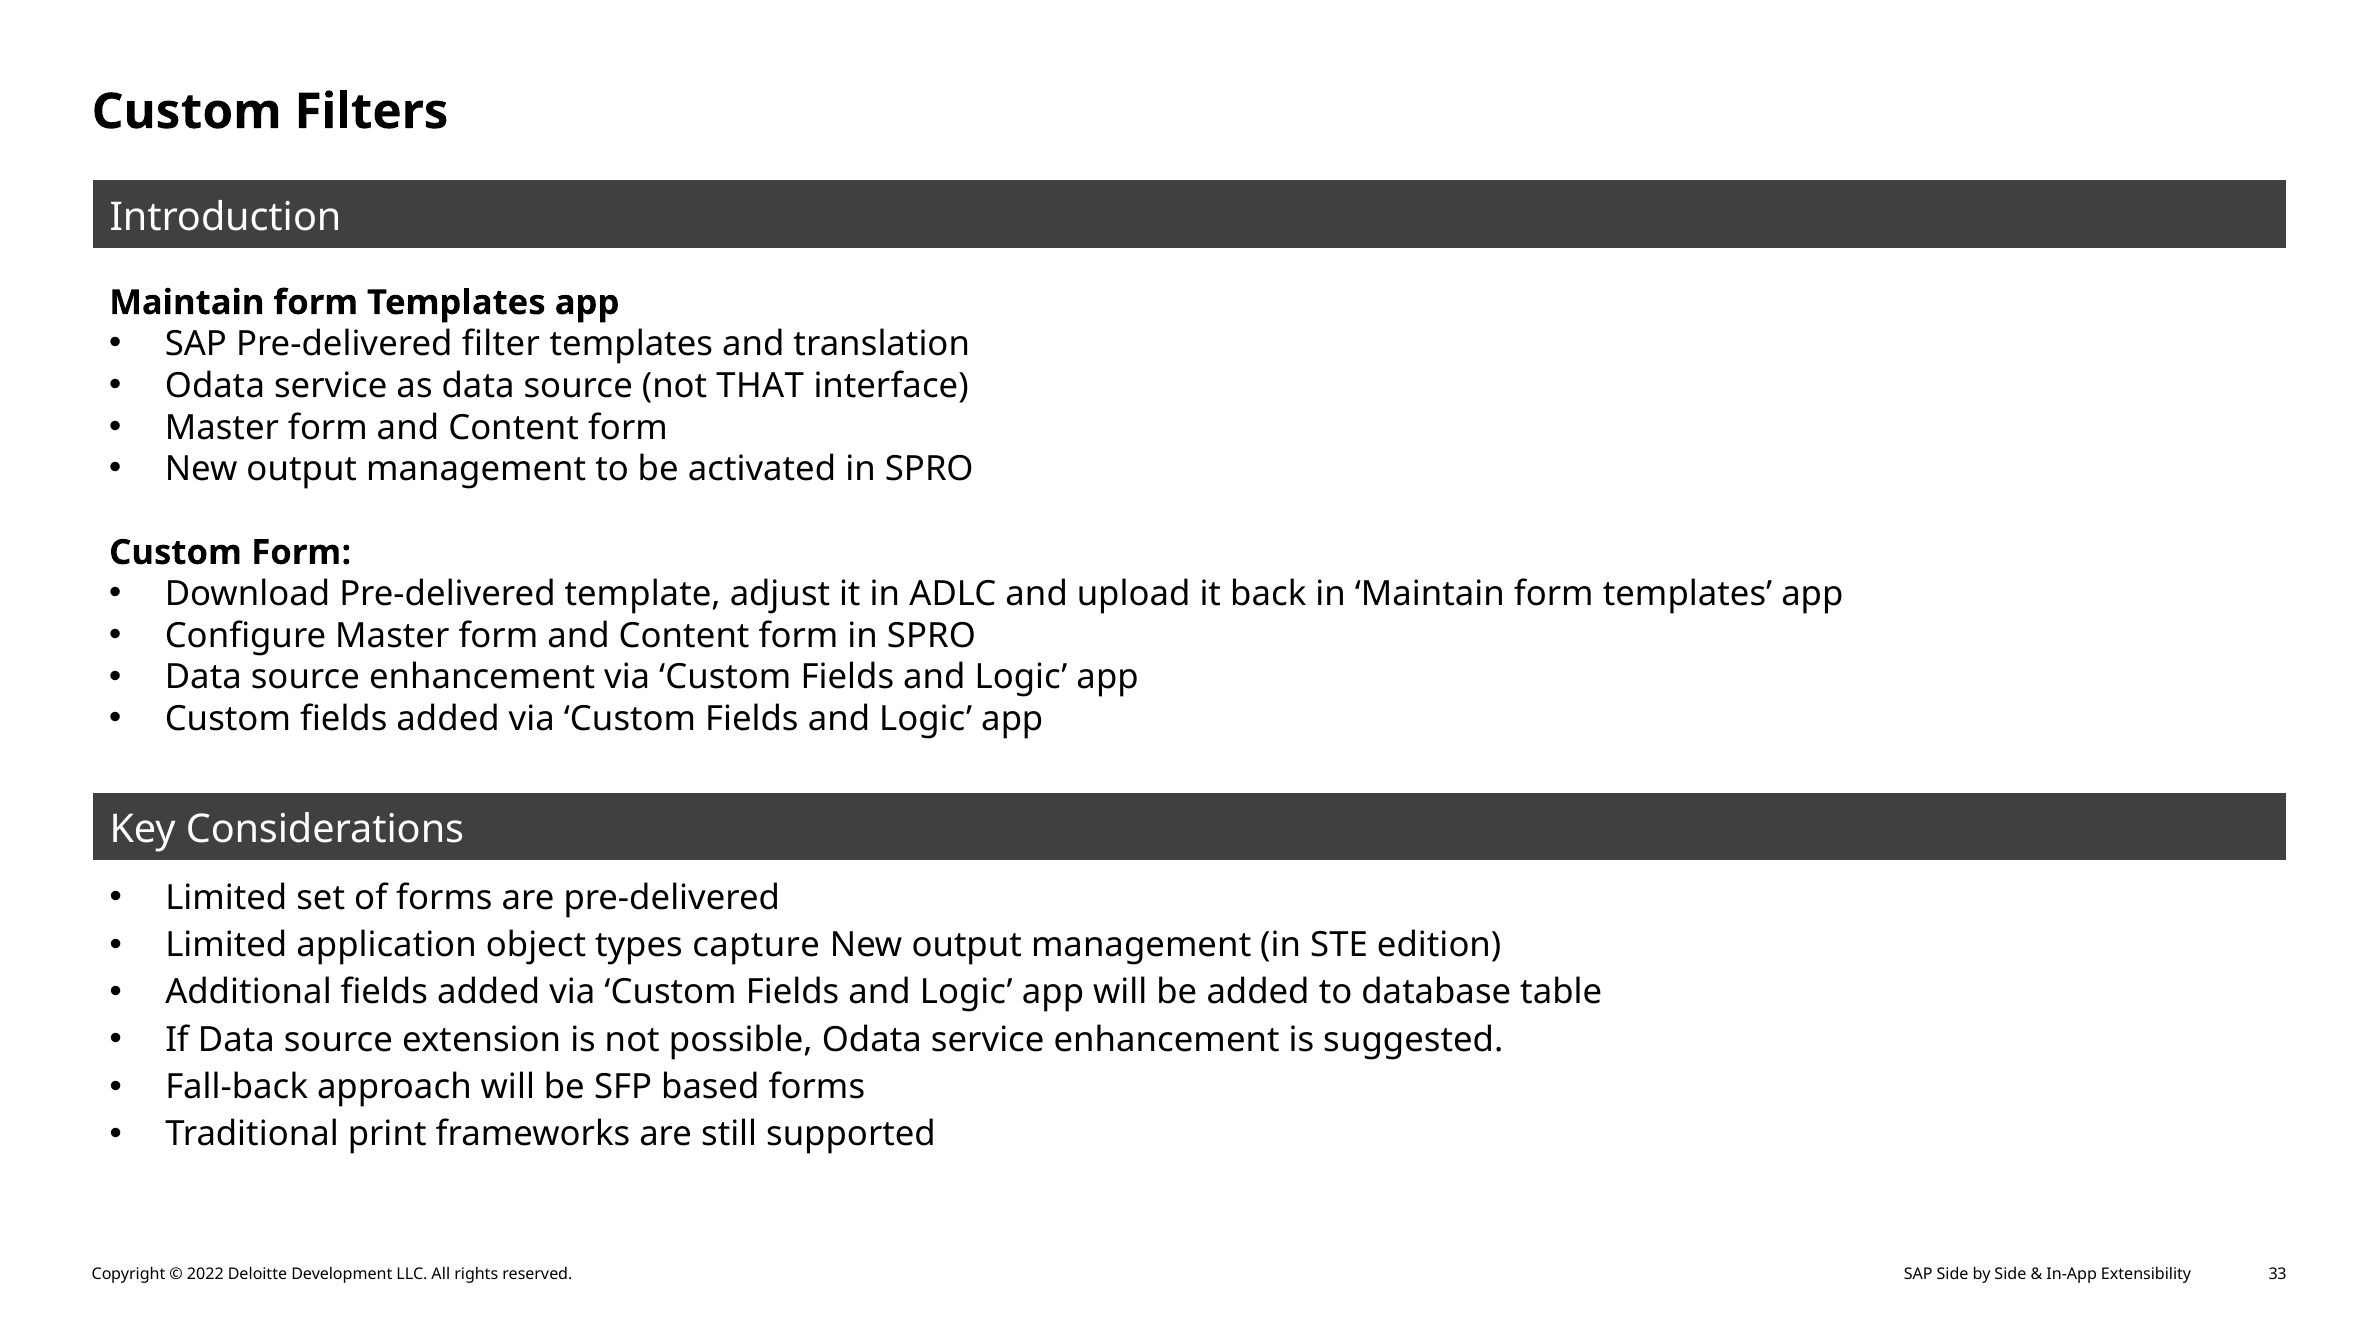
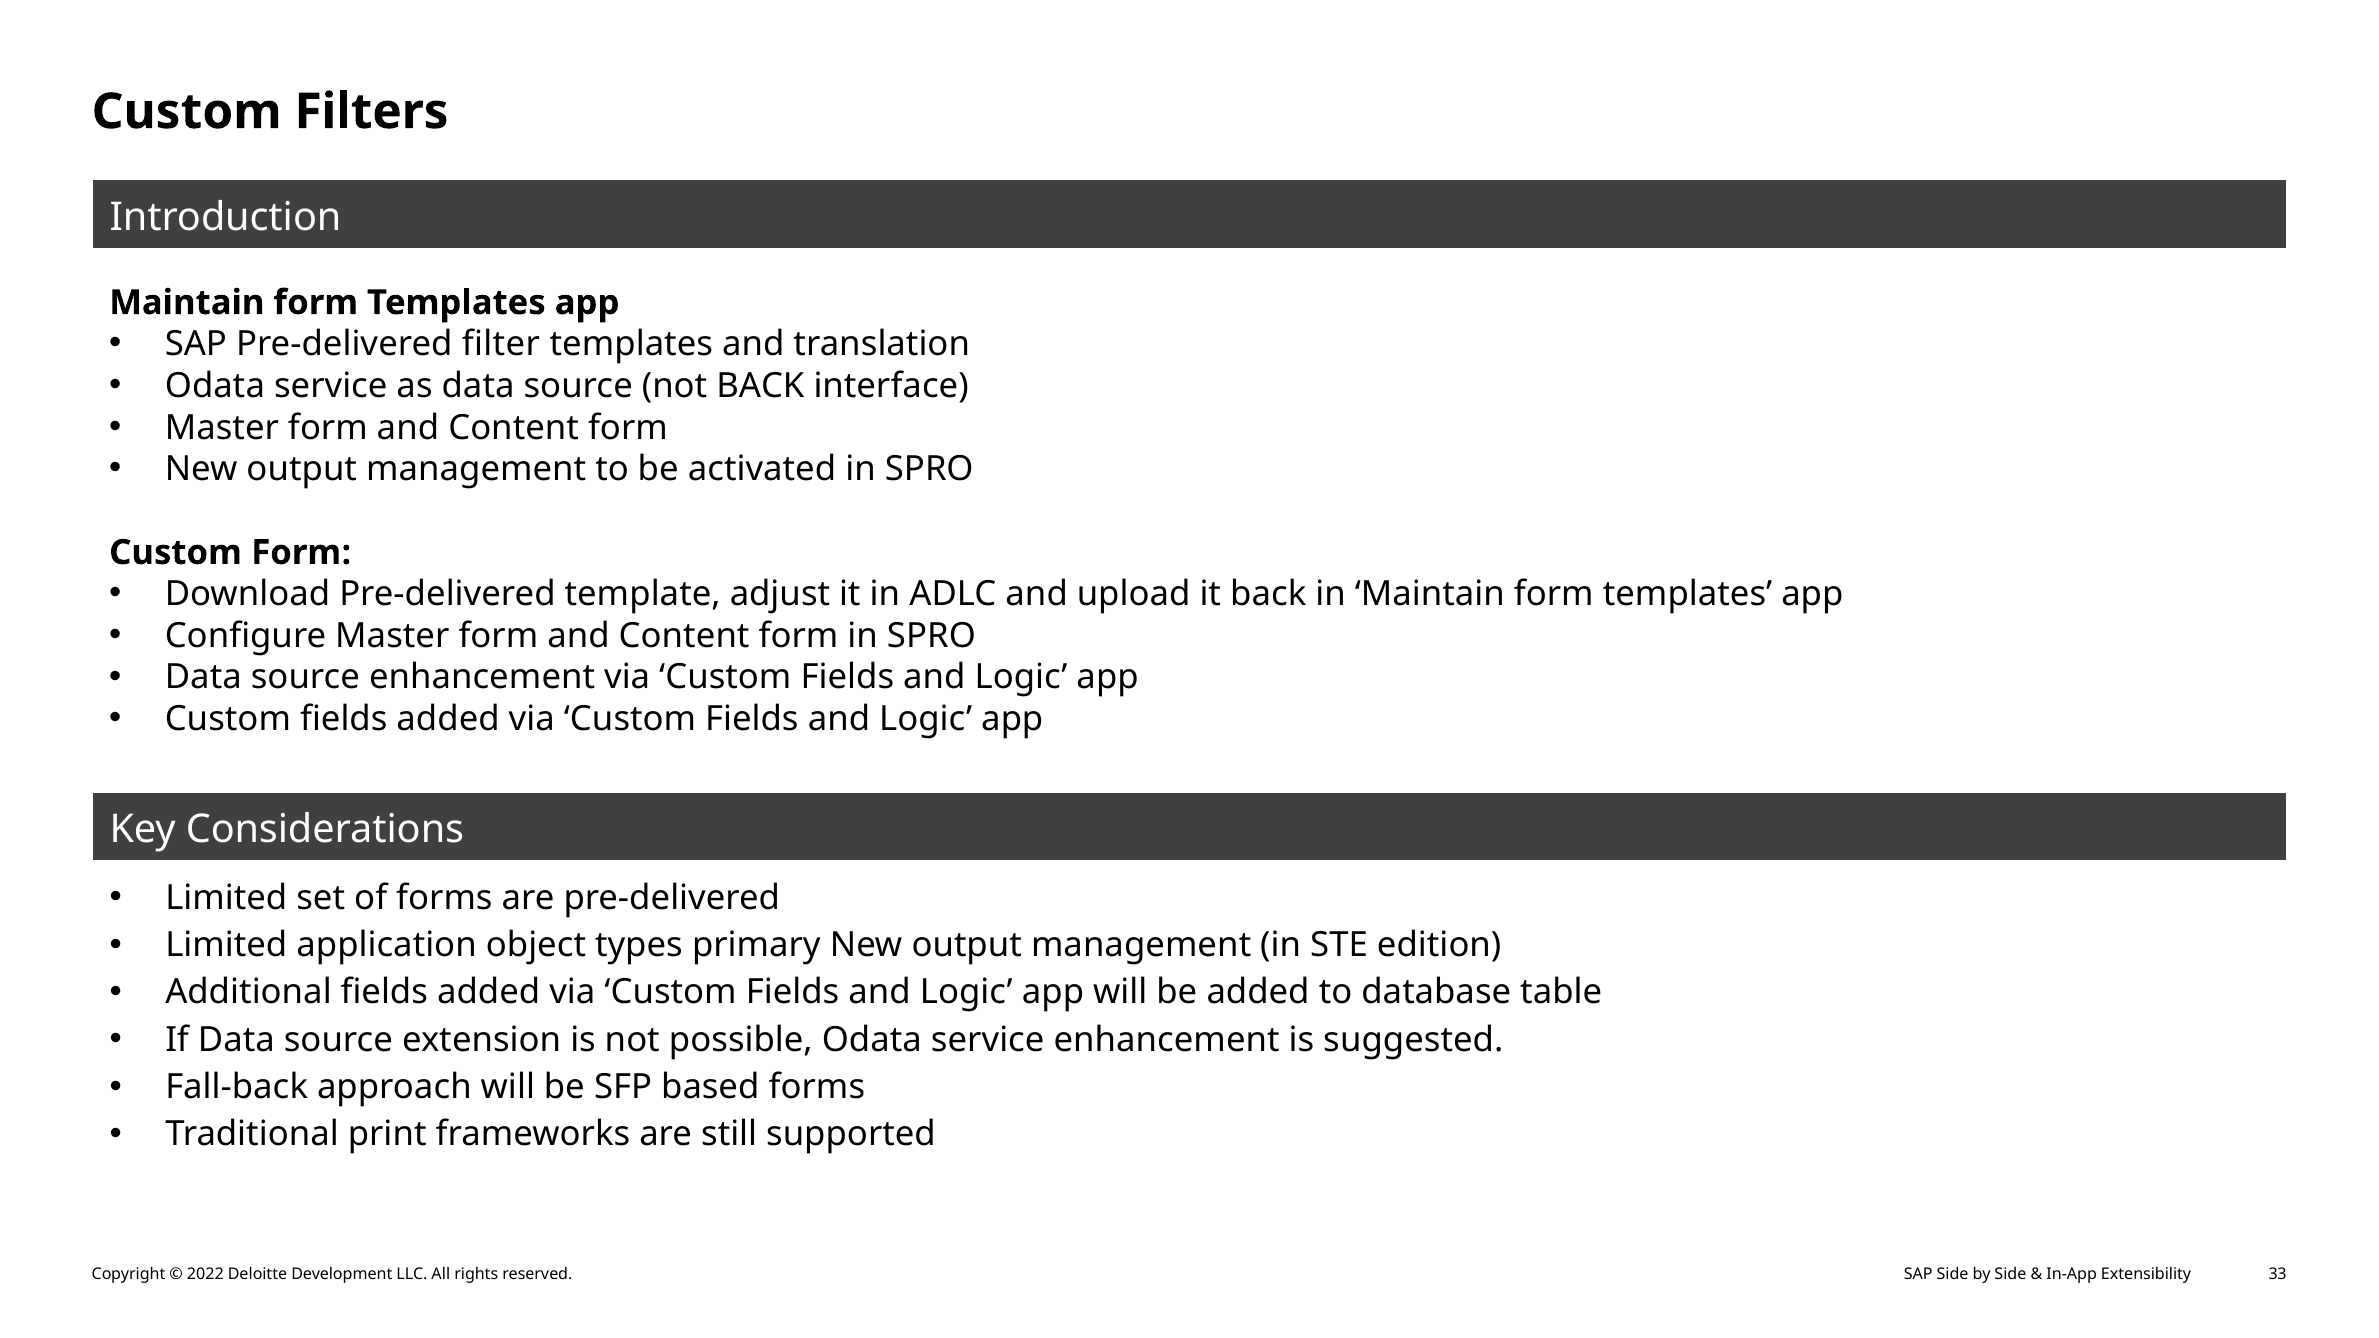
not THAT: THAT -> BACK (760, 386)
capture: capture -> primary (756, 945)
